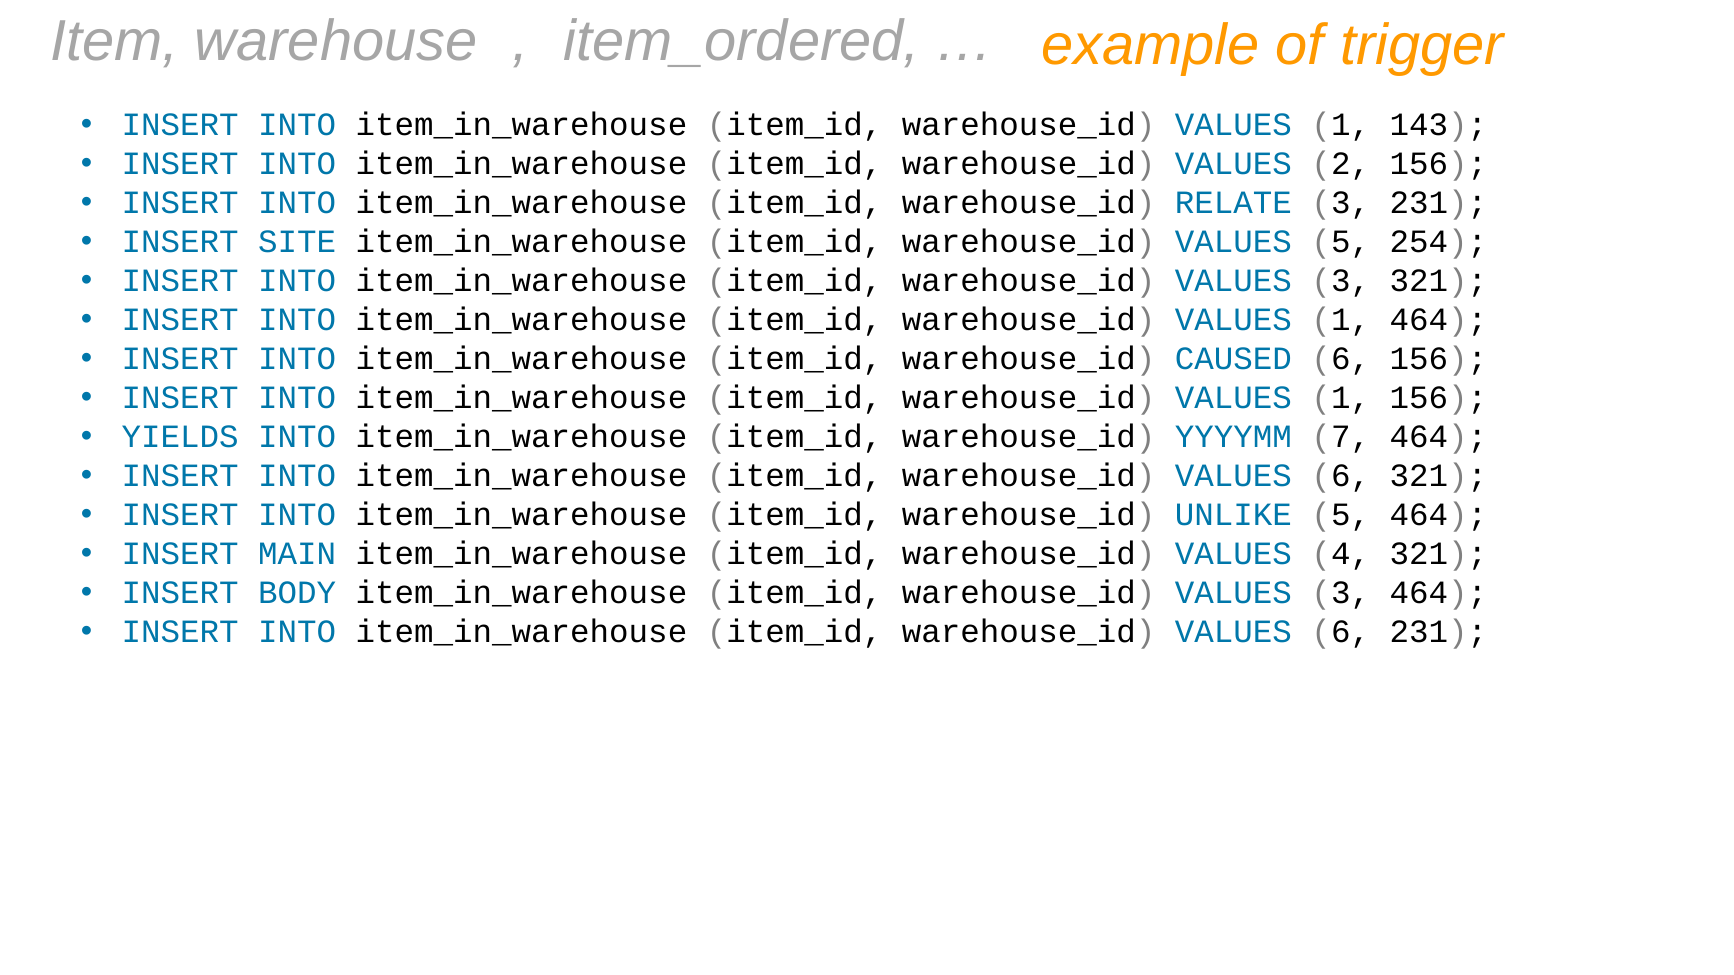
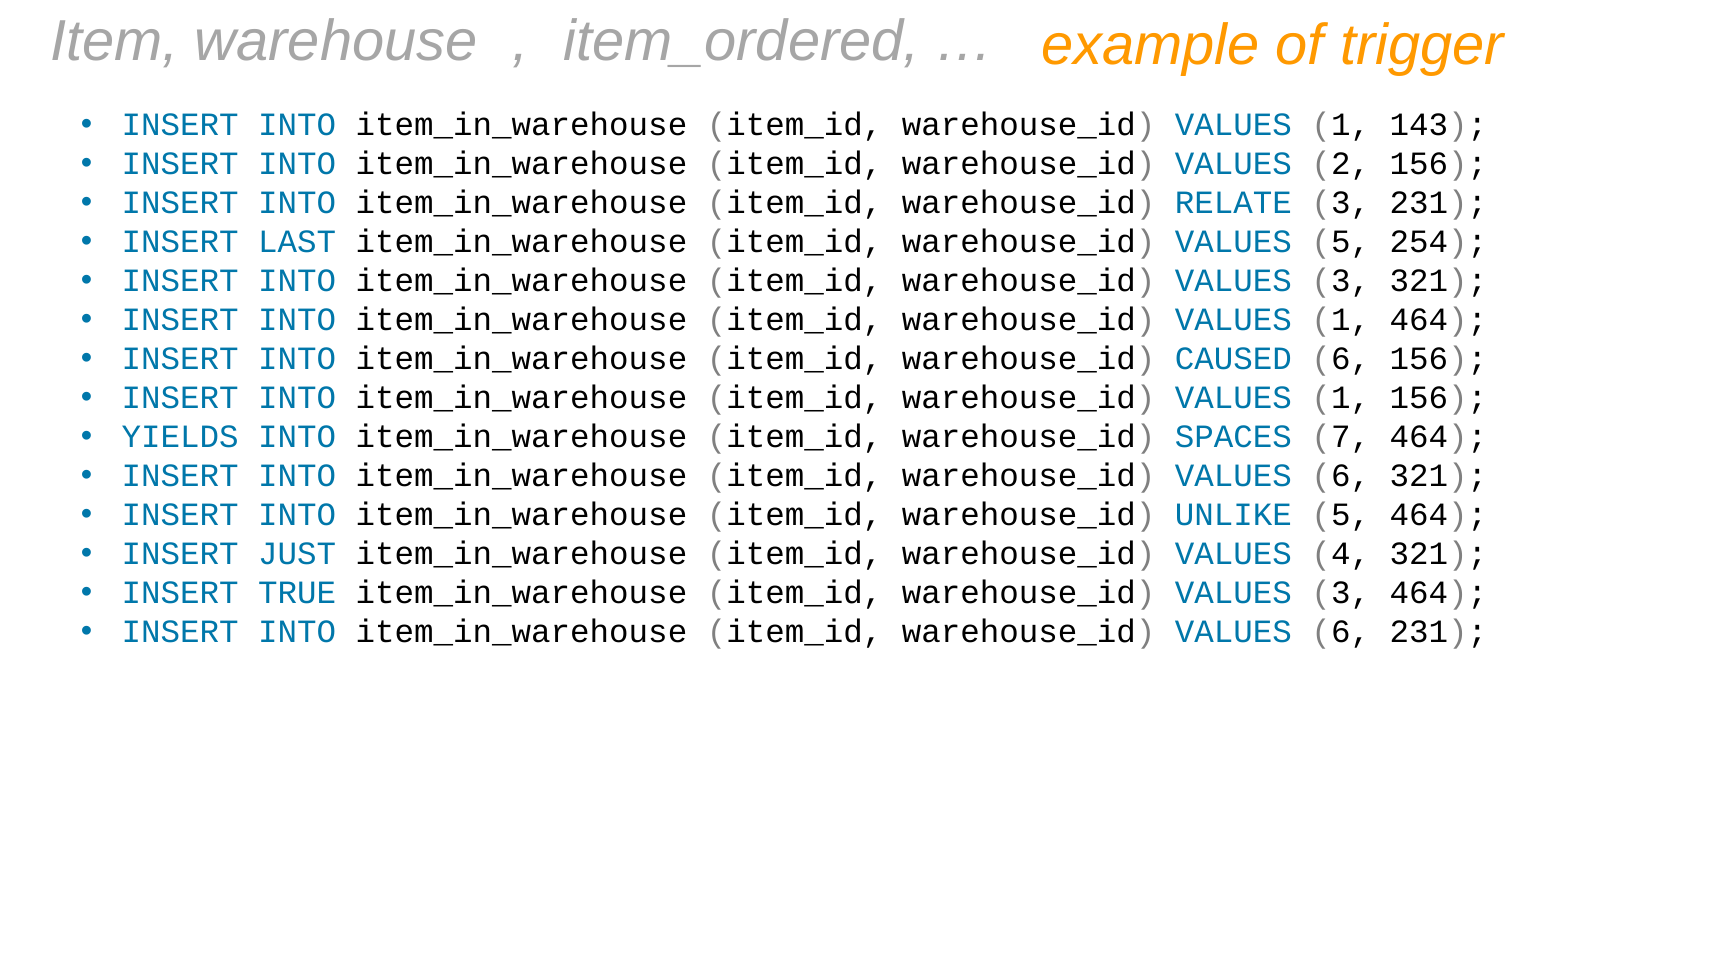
SITE: SITE -> LAST (297, 242)
YYYYMM: YYYYMM -> SPACES (1233, 437)
MAIN: MAIN -> JUST (297, 554)
BODY: BODY -> TRUE (297, 593)
